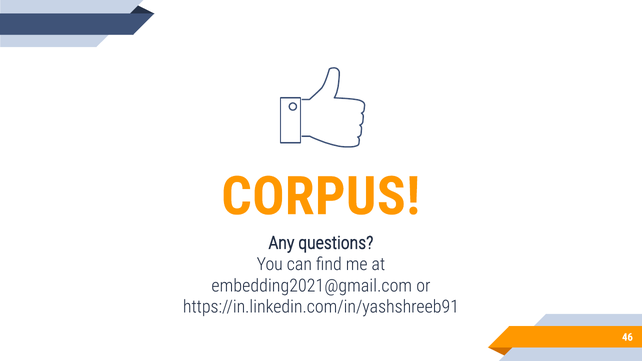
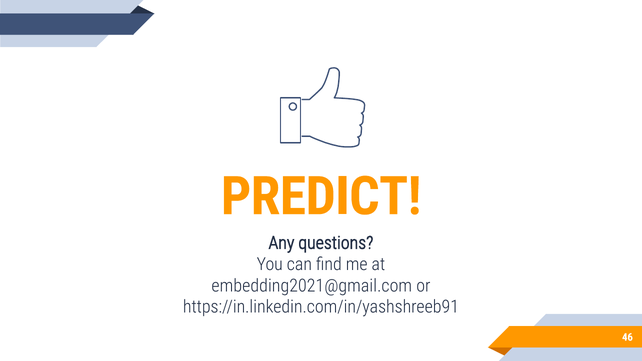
CORPUS: CORPUS -> PREDICT (321, 197)
